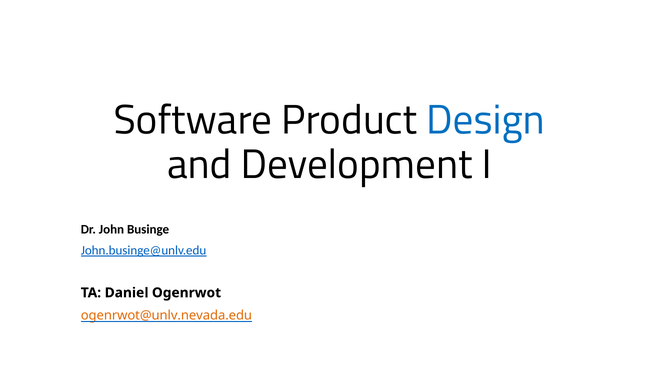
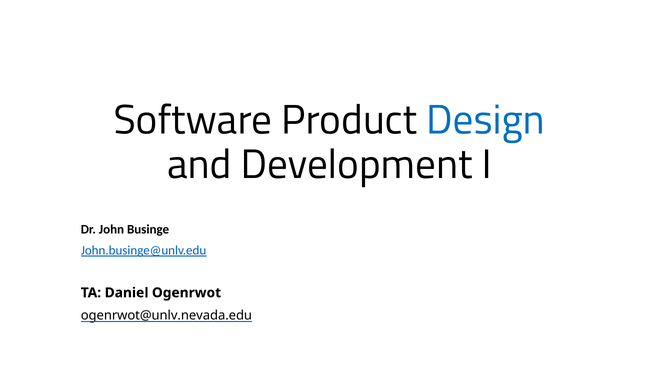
ogenrwot@unlv.nevada.edu colour: orange -> black (166, 315)
